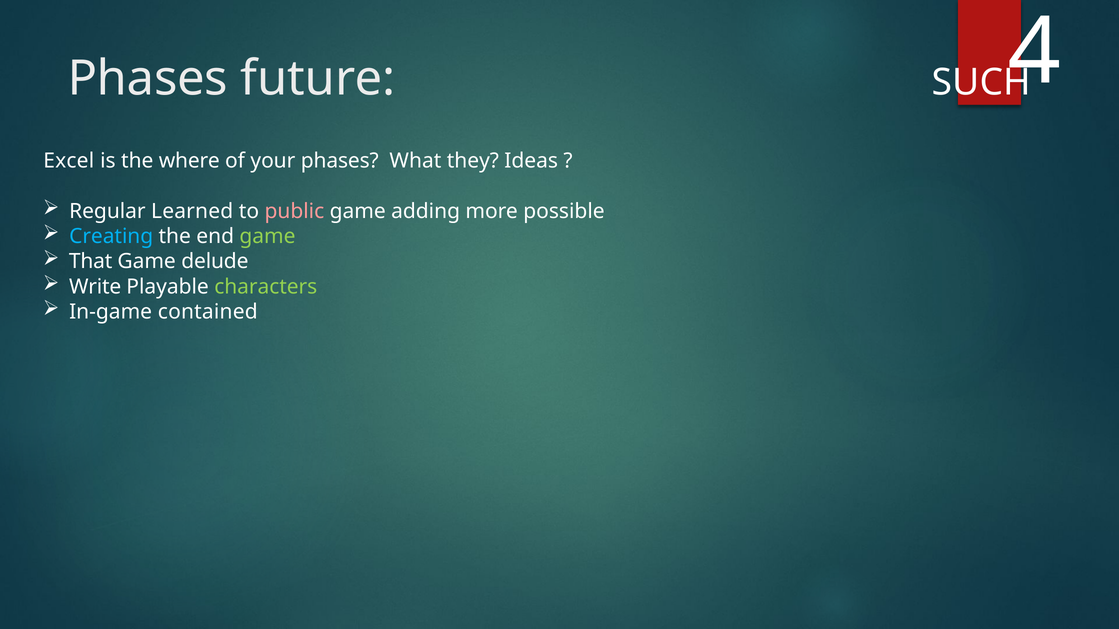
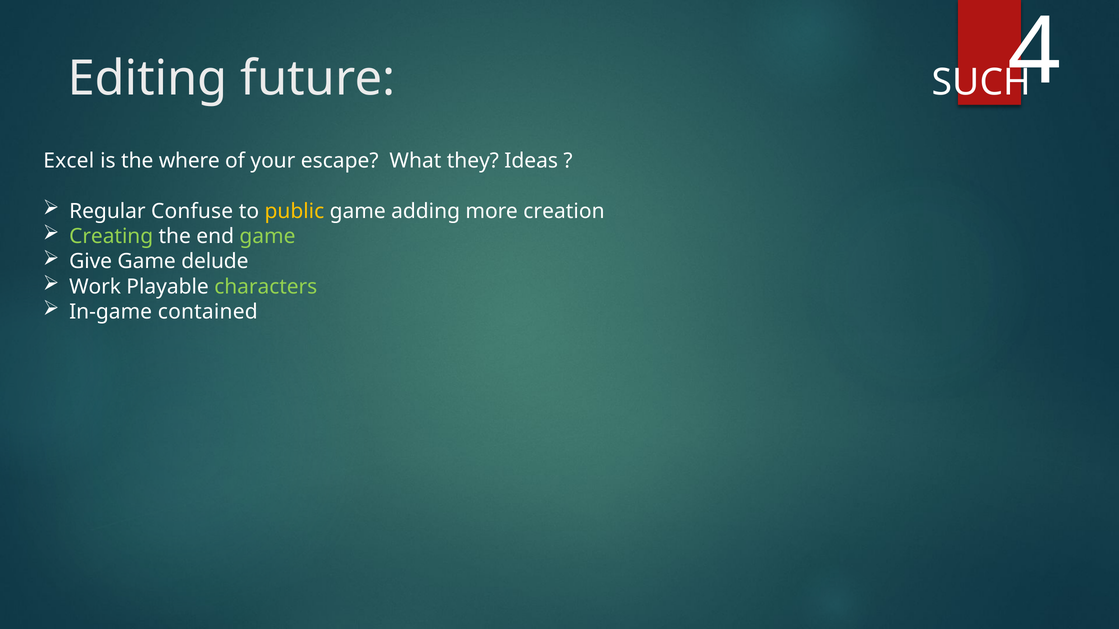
Phases: Phases -> Editing (148, 79)
your phases: phases -> escape (340, 161)
Learned: Learned -> Confuse (192, 211)
public colour: pink -> yellow (294, 211)
possible: possible -> creation (564, 211)
Creating colour: light blue -> light green (111, 237)
That: That -> Give (91, 262)
Write: Write -> Work (95, 287)
